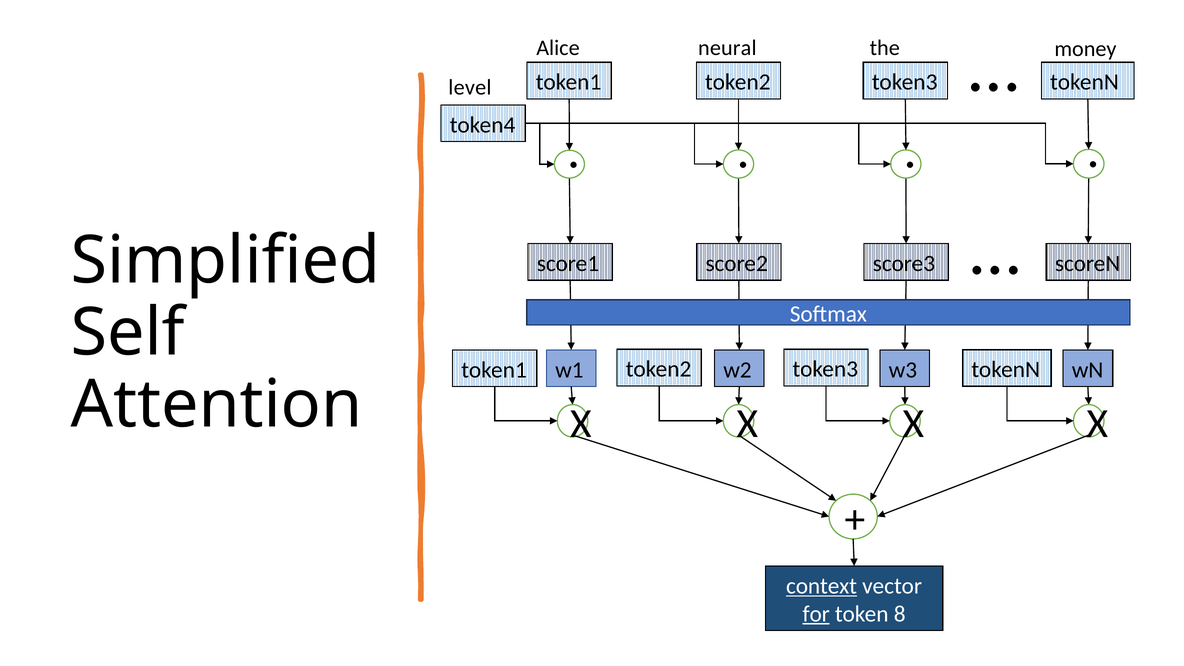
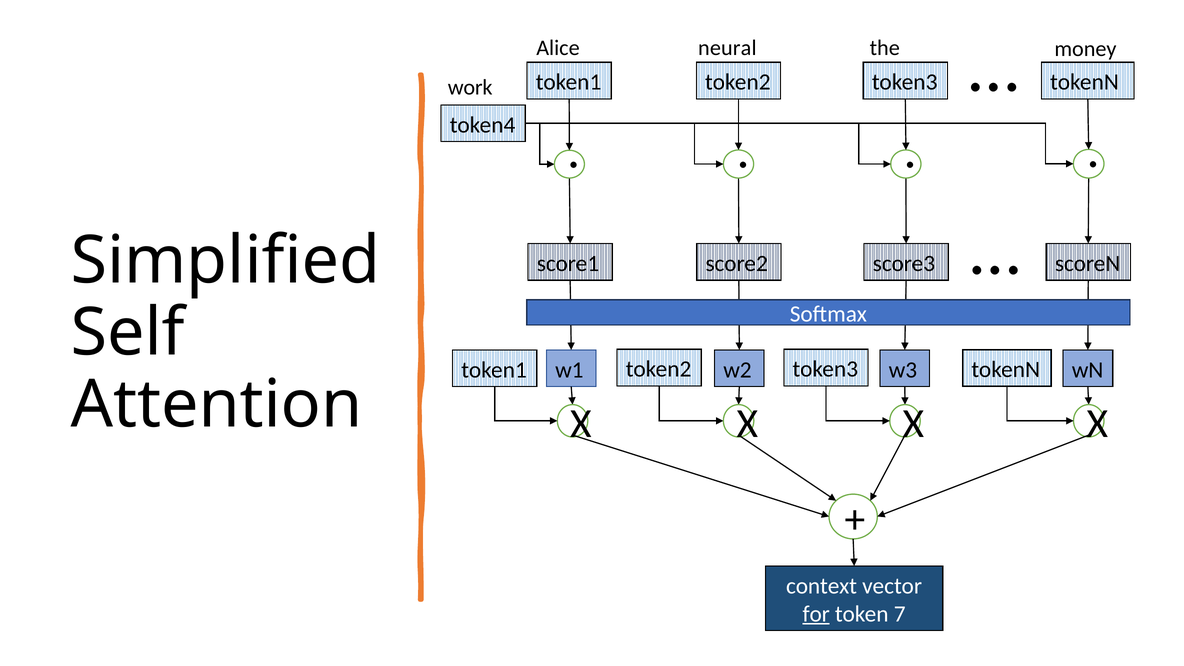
level: level -> work (470, 88)
context underline: present -> none (822, 586)
8: 8 -> 7 (900, 614)
